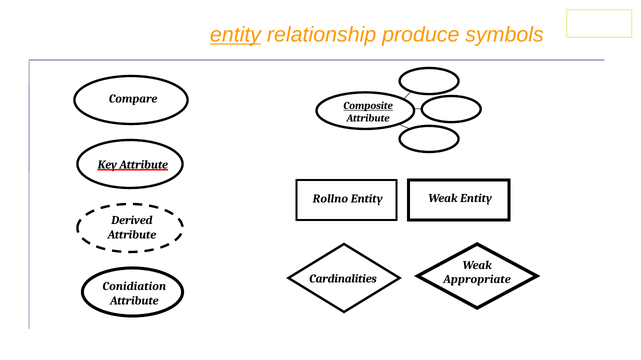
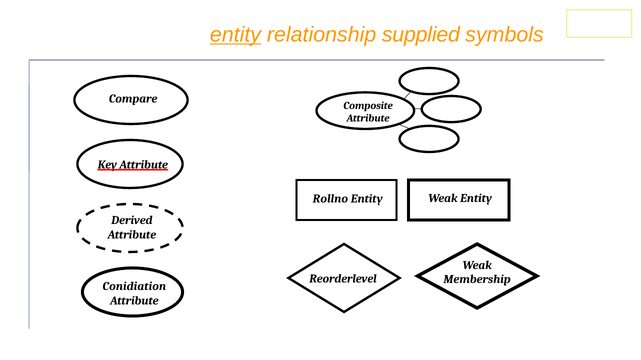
produce: produce -> supplied (421, 35)
Composite underline: present -> none (368, 106)
Cardinalities: Cardinalities -> Reorderlevel (343, 279)
Appropriate: Appropriate -> Membership (477, 280)
